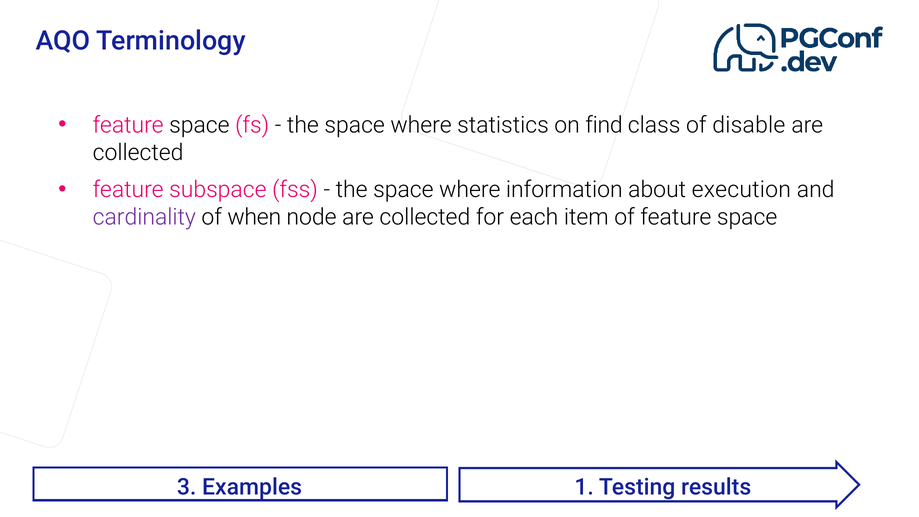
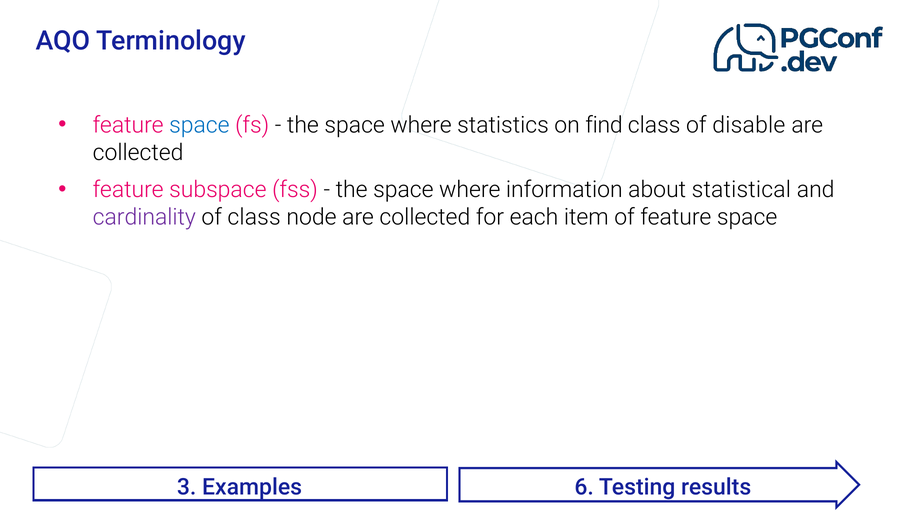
space colour: black -> blue (199, 125)
execution: execution -> statistical (741, 190)
of when: when -> class (254, 217)
1: 1 -> 6 (584, 487)
